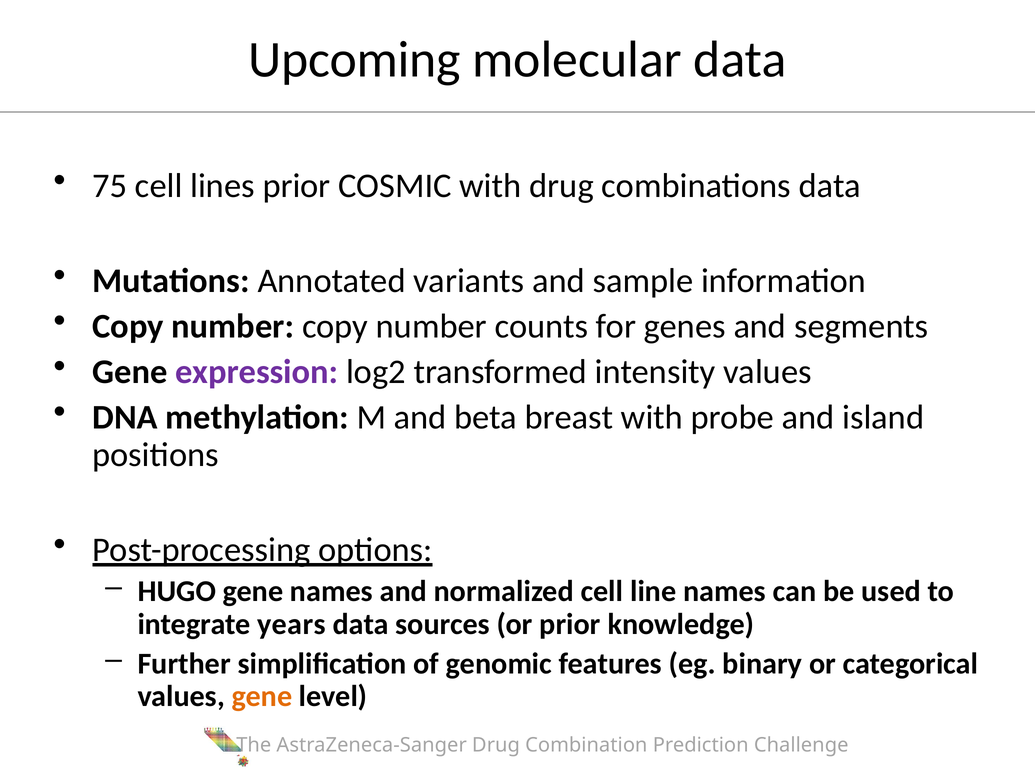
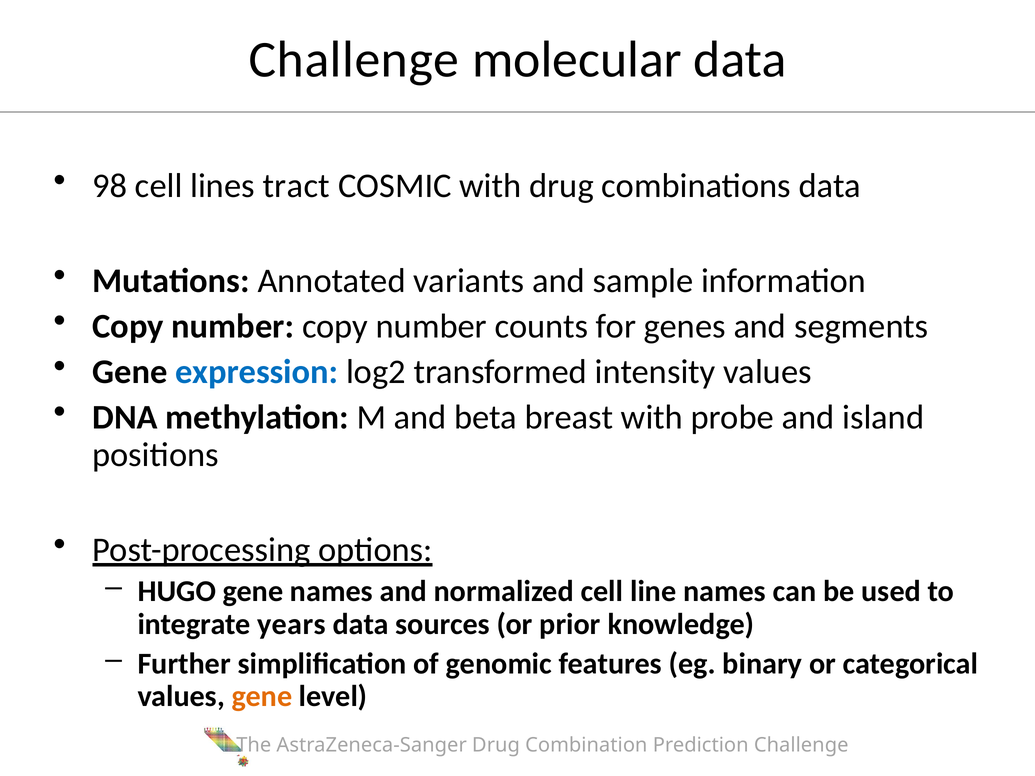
Upcoming: Upcoming -> Challenge (354, 59)
75: 75 -> 98 (110, 186)
lines prior: prior -> tract (296, 186)
expression colour: purple -> blue (257, 372)
